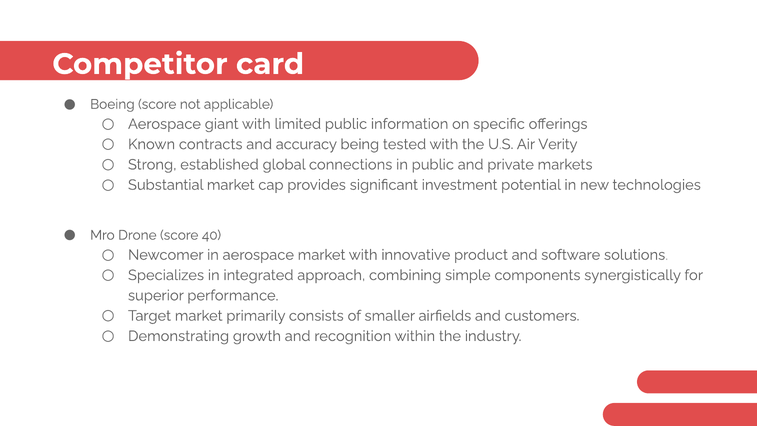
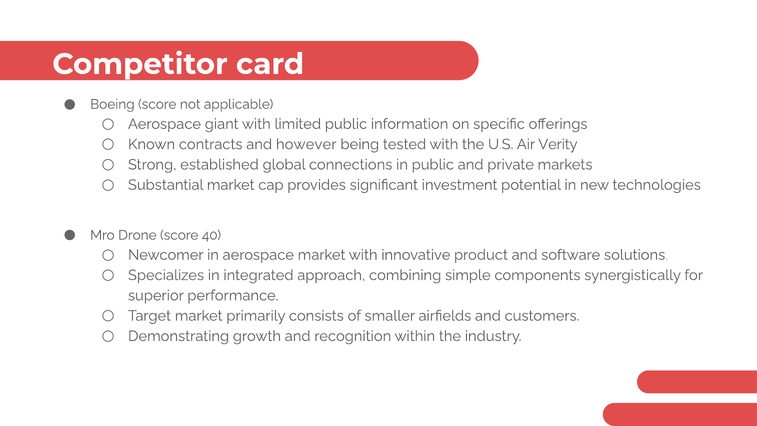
accuracy: accuracy -> however (306, 144)
